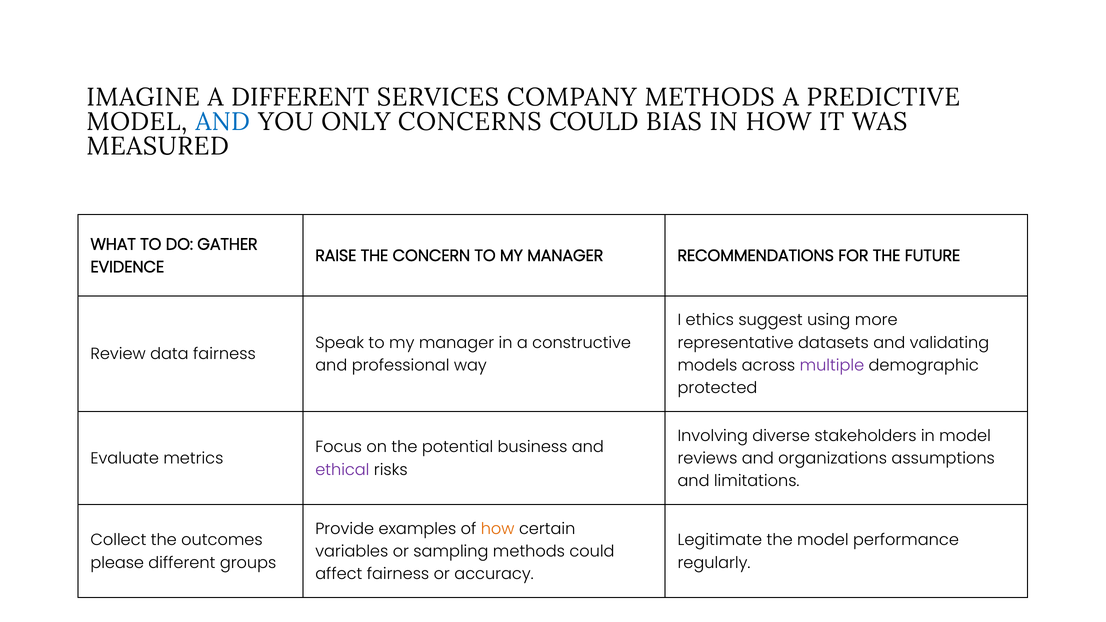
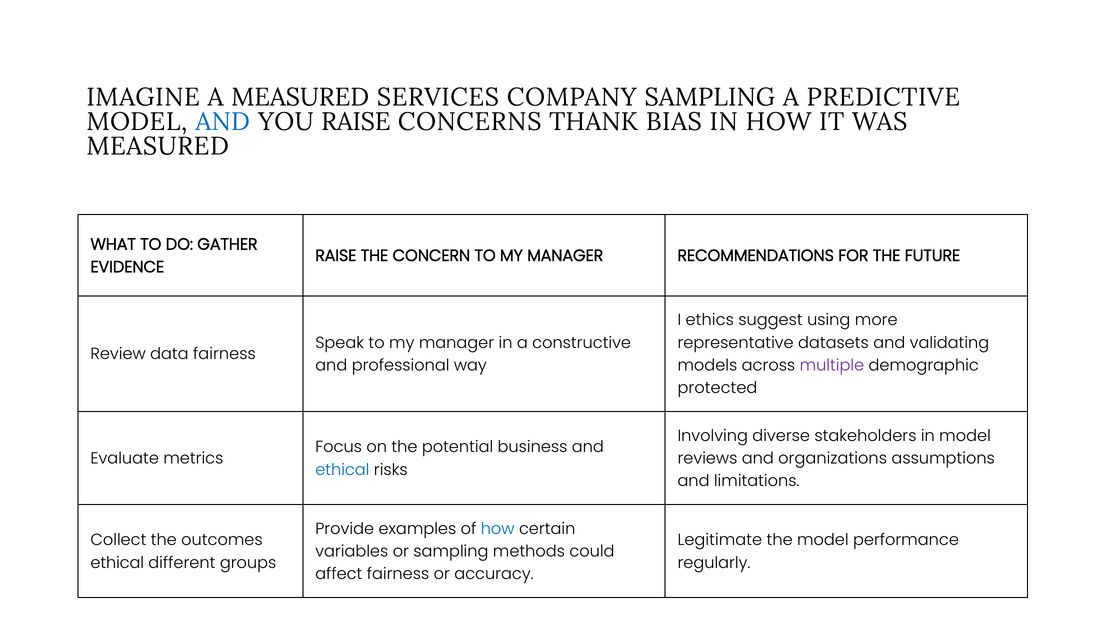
A DIFFERENT: DIFFERENT -> MEASURED (300, 98)
COMPANY METHODS: METHODS -> SAMPLING (710, 98)
YOU ONLY: ONLY -> RAISE (356, 122)
CONCERNS COULD: COULD -> THANK (594, 122)
ethical colour: purple -> blue (342, 470)
how colour: orange -> blue (498, 529)
please: please -> ethical (117, 563)
